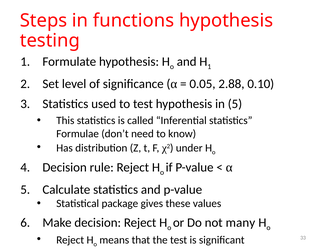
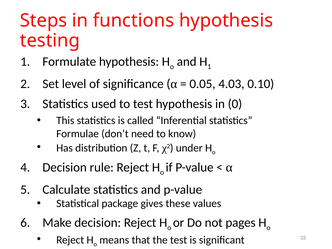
2.88: 2.88 -> 4.03 (231, 84)
in 5: 5 -> 0 (235, 104)
many: many -> pages (241, 223)
